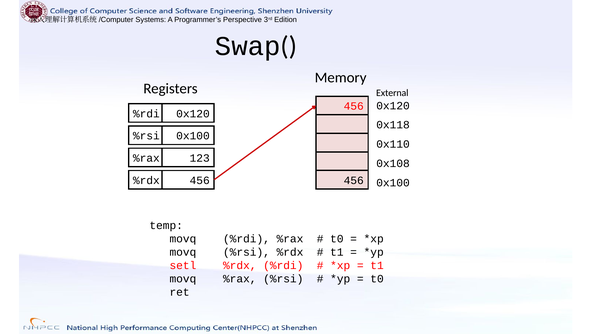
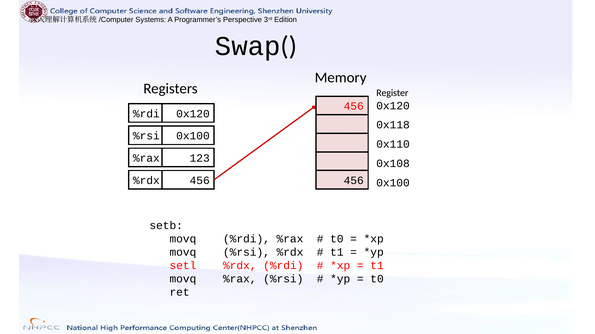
External: External -> Register (392, 93)
temp: temp -> setb (166, 226)
